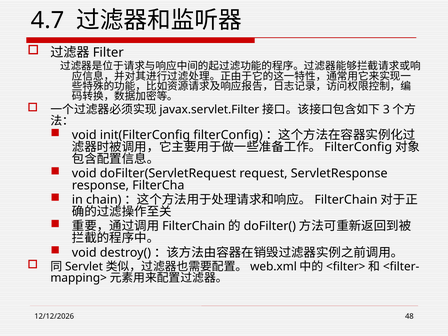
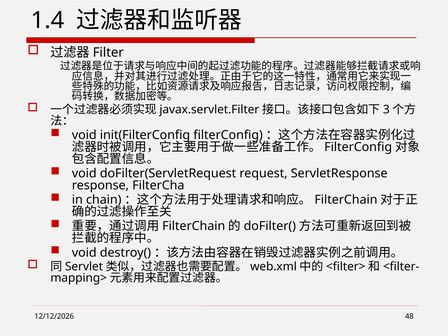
4.7: 4.7 -> 1.4 (48, 21)
